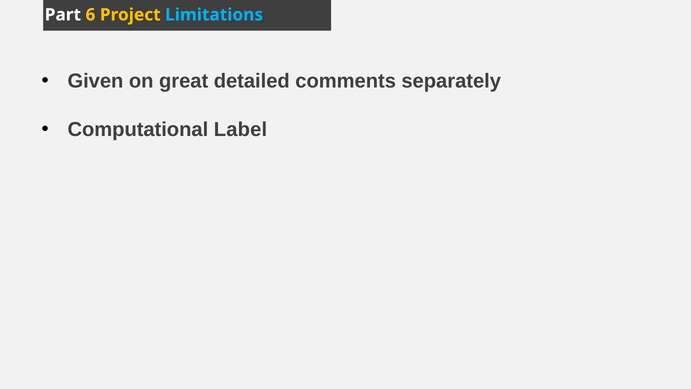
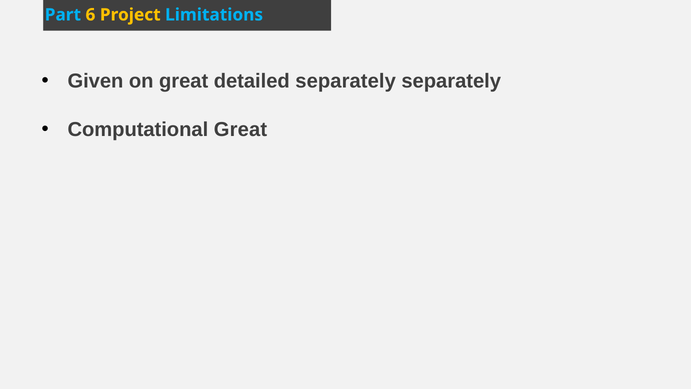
Part colour: white -> light blue (63, 15)
detailed comments: comments -> separately (346, 81)
Computational Label: Label -> Great (240, 129)
